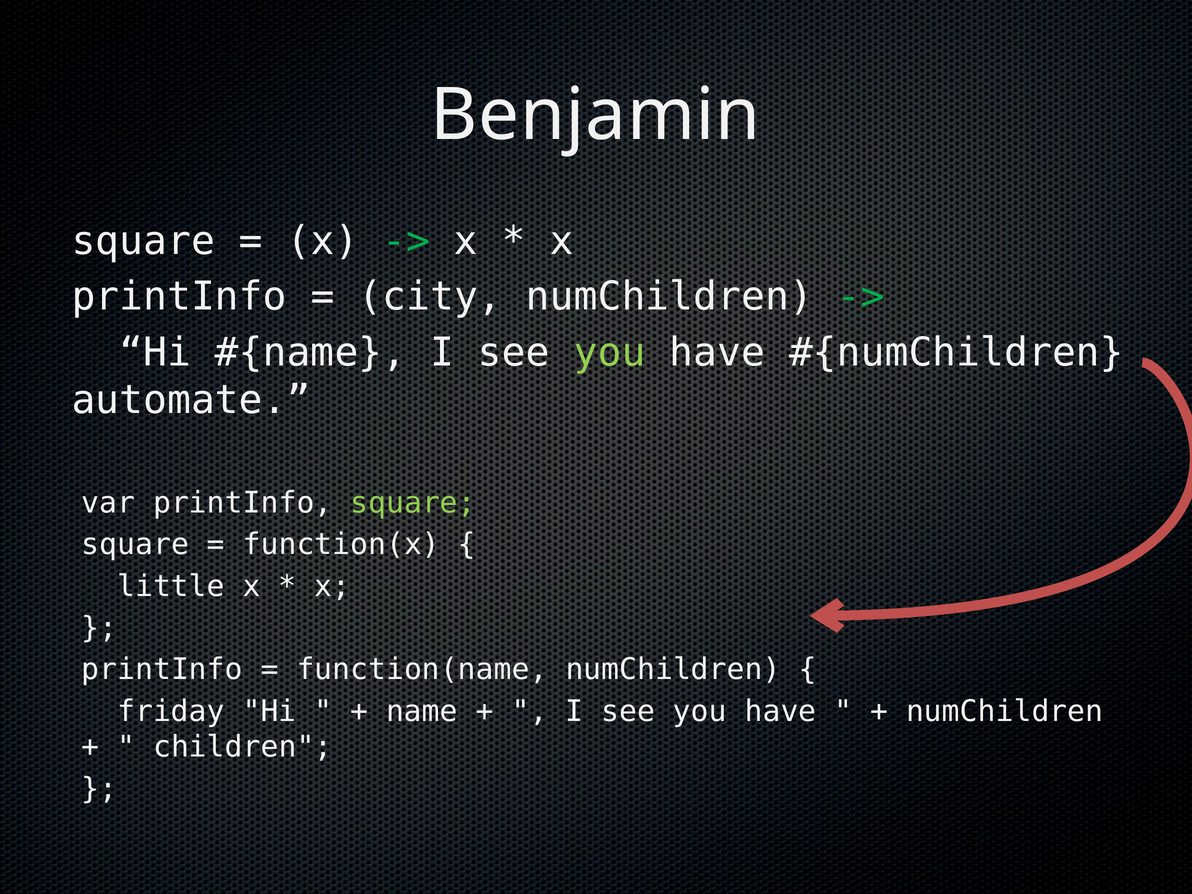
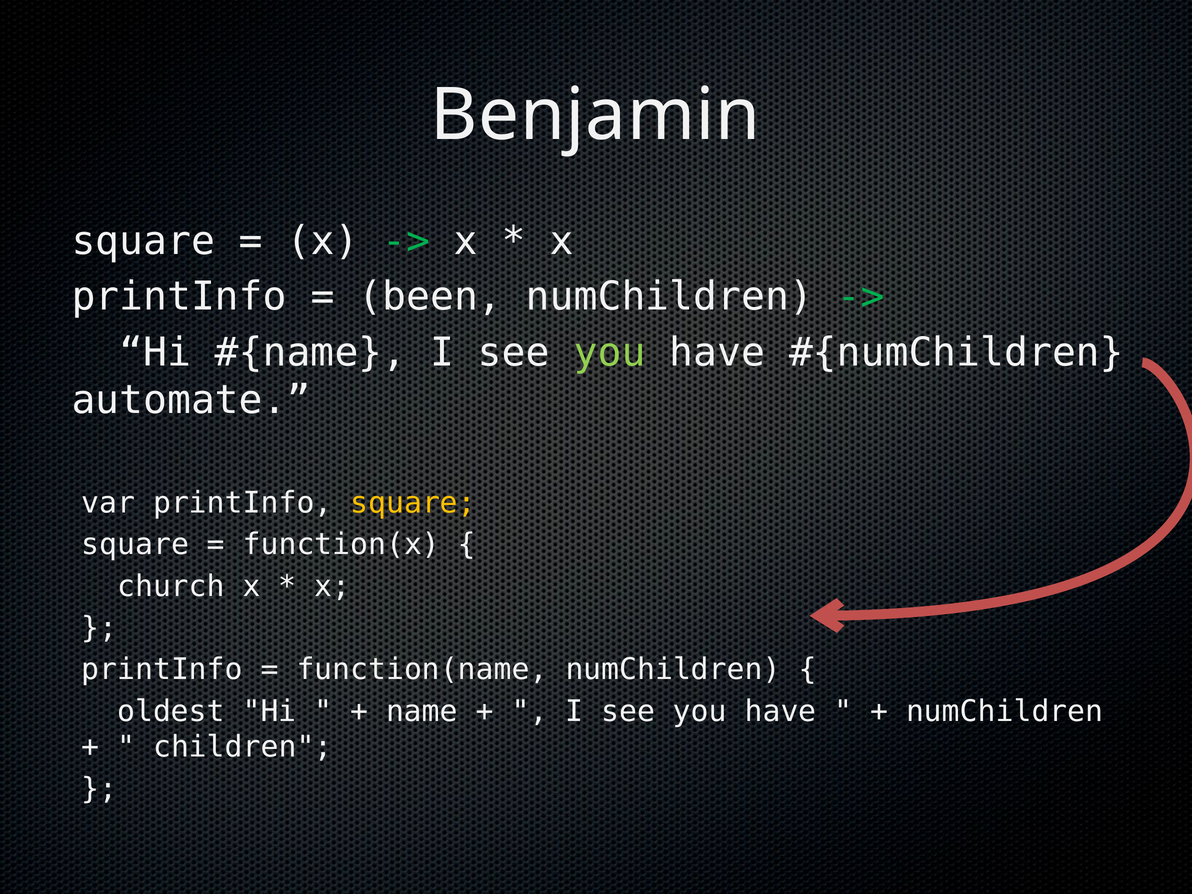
city: city -> been (430, 297)
square colour: light green -> yellow (413, 503)
little: little -> church (171, 586)
friday: friday -> oldest (171, 711)
